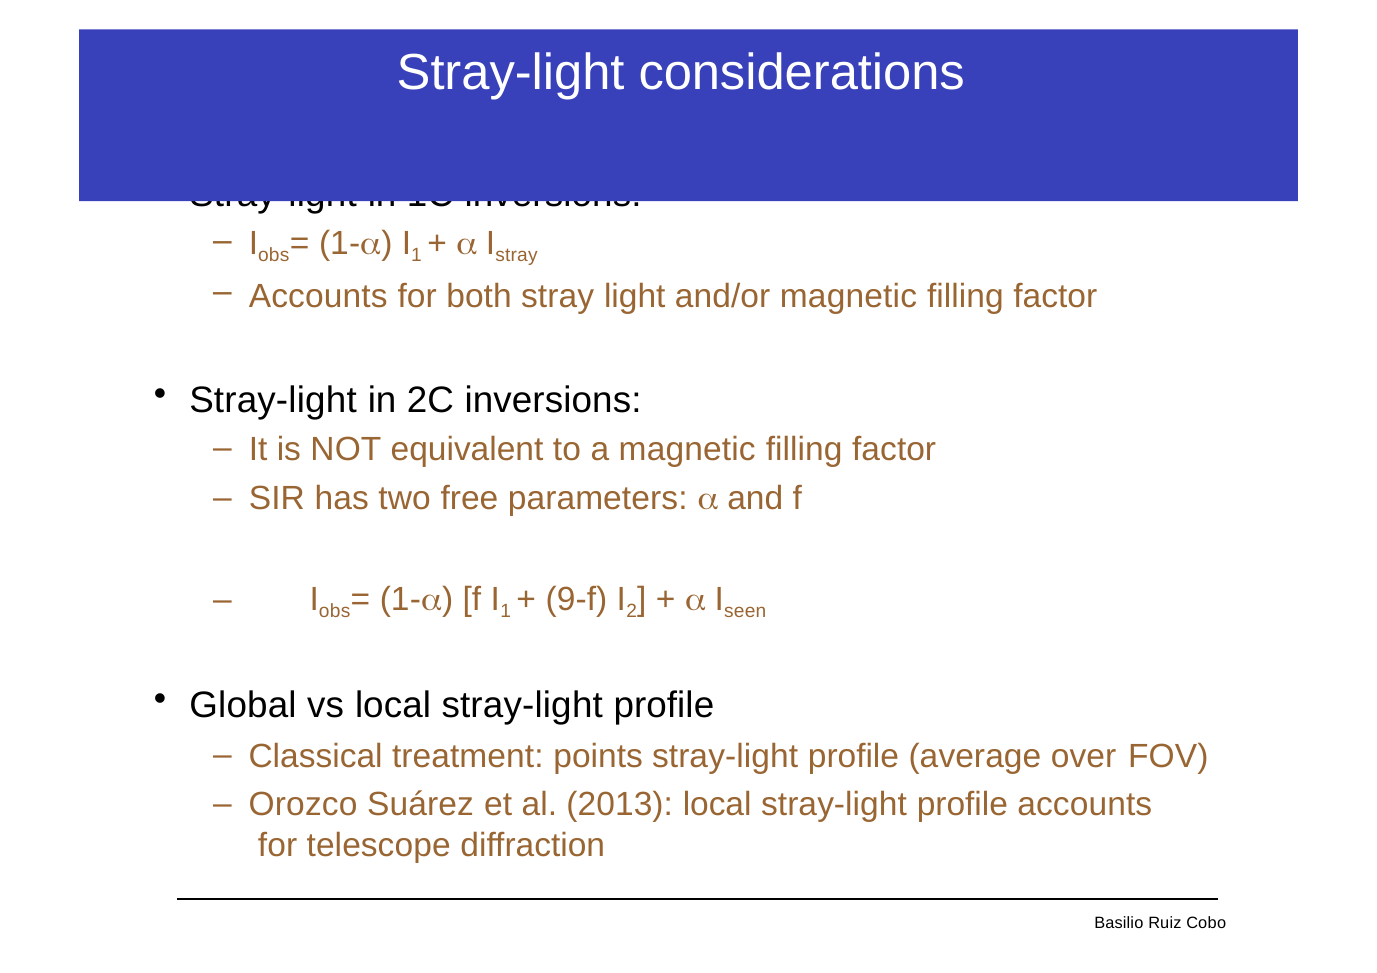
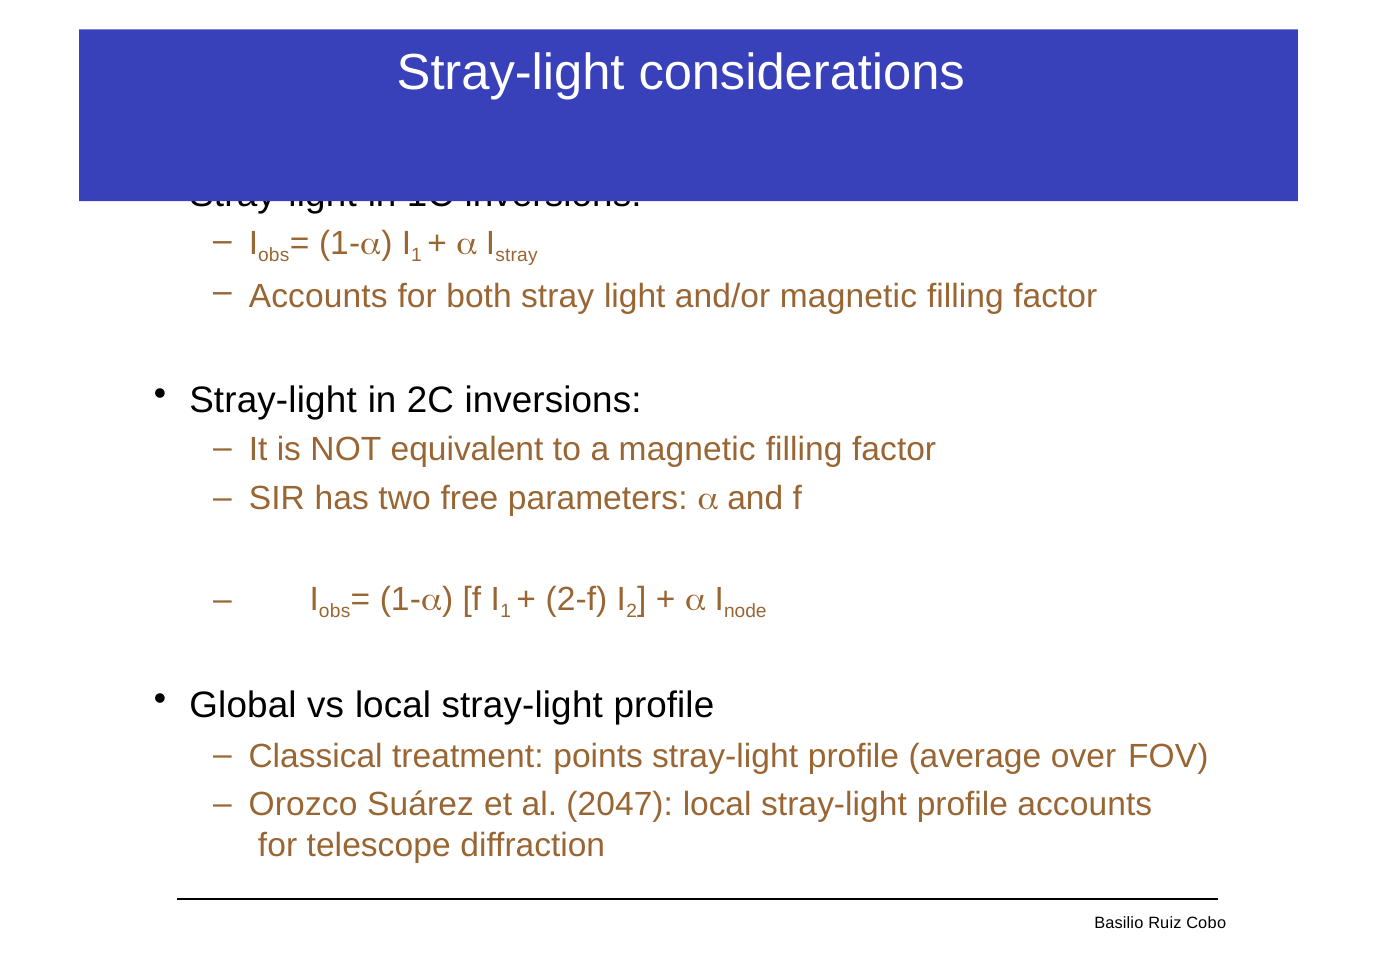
9-f: 9-f -> 2-f (576, 599)
seen: seen -> node (745, 611)
2013: 2013 -> 2047 (620, 805)
